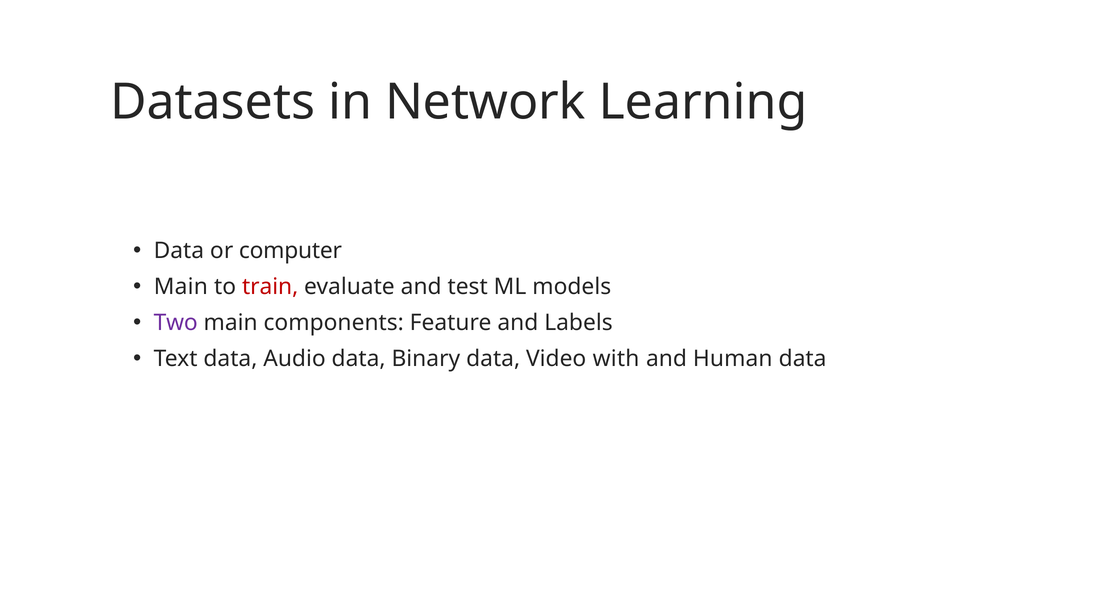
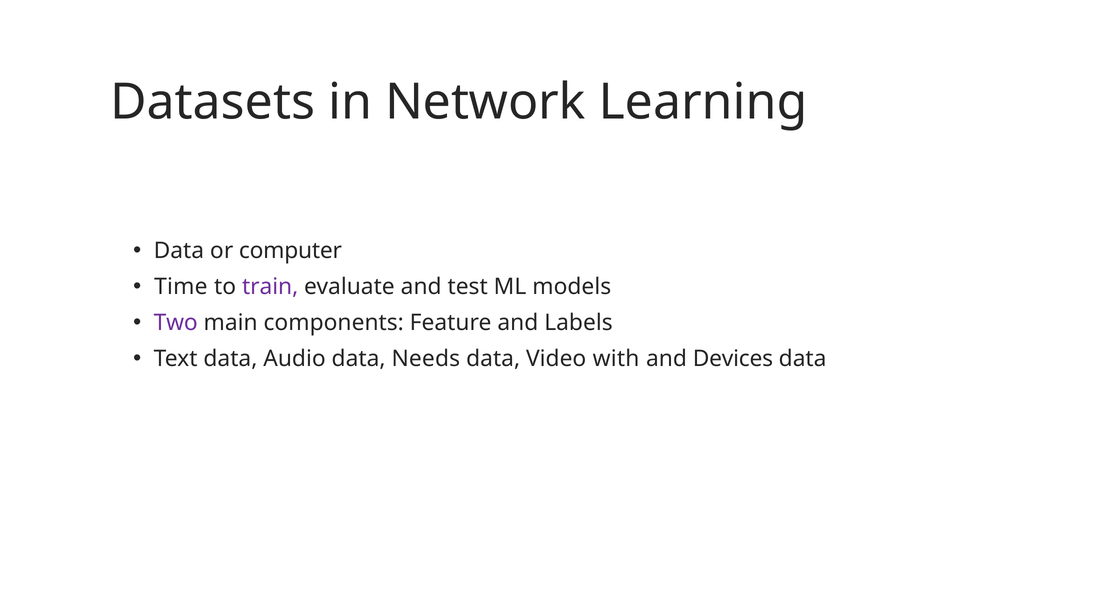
Main: Main -> Time (181, 286)
train colour: red -> purple (270, 286)
Binary: Binary -> Needs (426, 358)
Human: Human -> Devices (733, 358)
